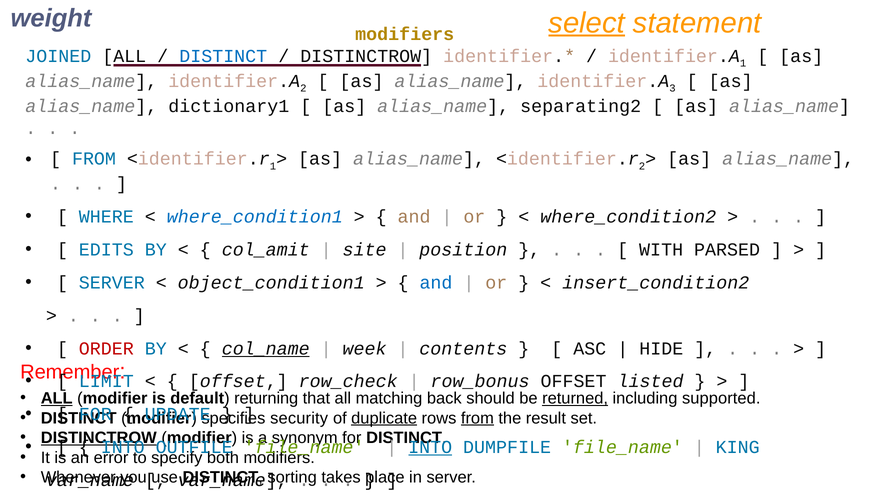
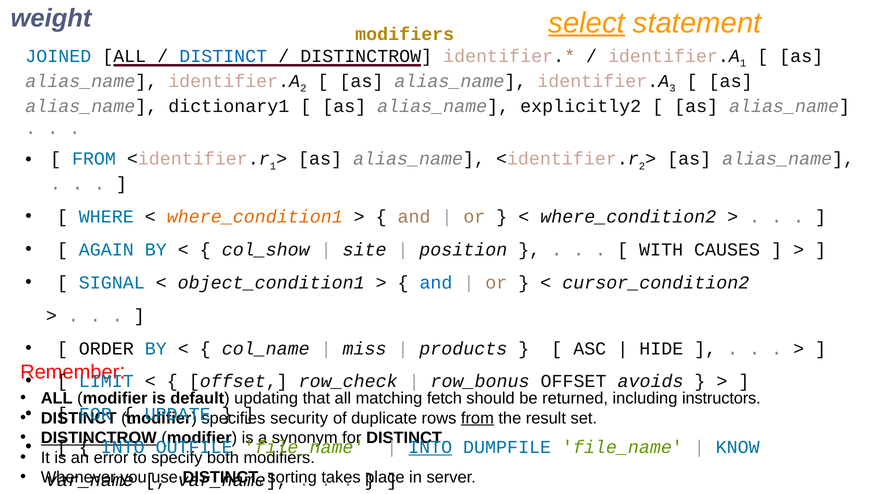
separating2: separating2 -> explicitly2 (581, 106)
where_condition1 colour: blue -> orange (255, 217)
EDITS: EDITS -> AGAIN (106, 250)
col_amit: col_amit -> col_show (266, 250)
PARSED: PARSED -> CAUSES (727, 250)
SERVER: SERVER -> SIGNAL (112, 283)
insert_condition2: insert_condition2 -> cursor_condition2 (656, 283)
ORDER colour: red -> black (106, 348)
col_name underline: present -> none (266, 348)
week: week -> miss (365, 348)
contents: contents -> products (463, 348)
listed: listed -> avoids (650, 381)
ALL underline: present -> none (57, 398)
returning: returning -> updating (266, 398)
back: back -> fetch (444, 398)
returned underline: present -> none (575, 398)
supported: supported -> instructors (721, 398)
duplicate underline: present -> none (384, 418)
KING: KING -> KNOW (738, 447)
